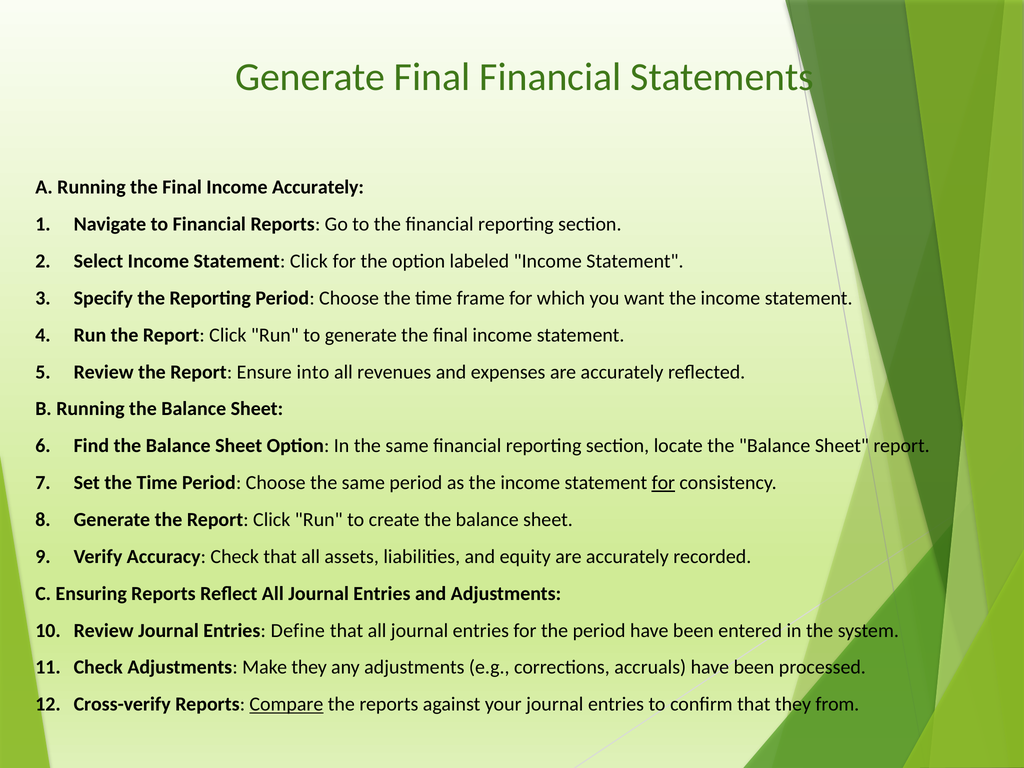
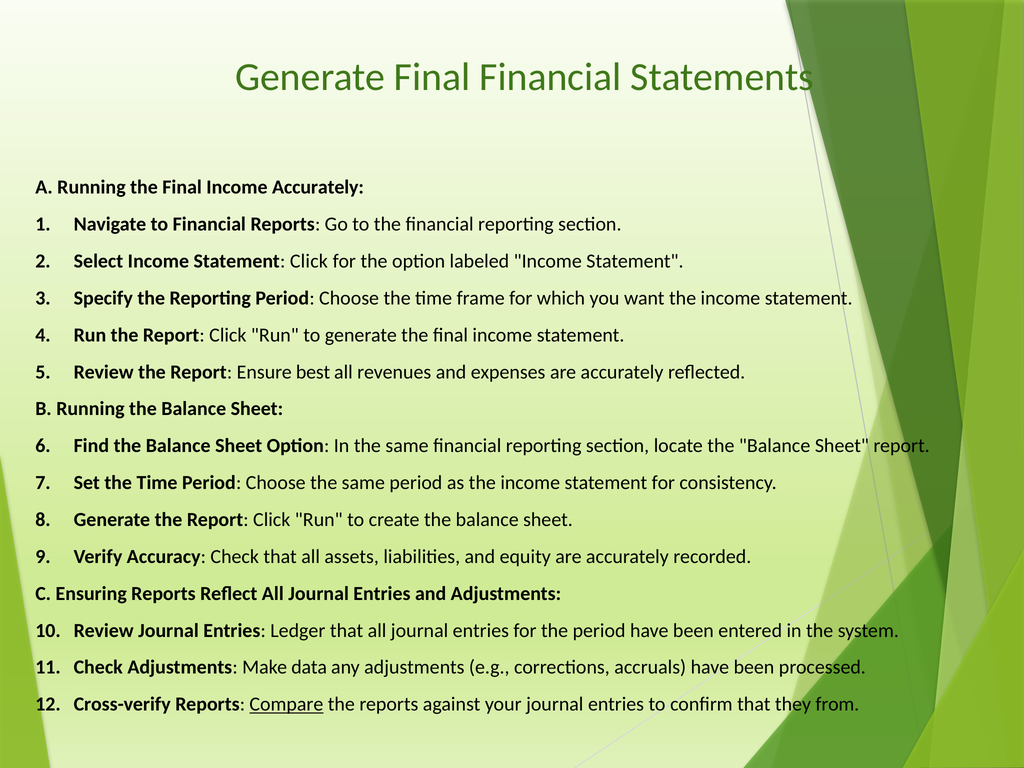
into: into -> best (313, 372)
for underline: present -> none (663, 483)
Define: Define -> Ledger (298, 630)
Make they: they -> data (309, 667)
